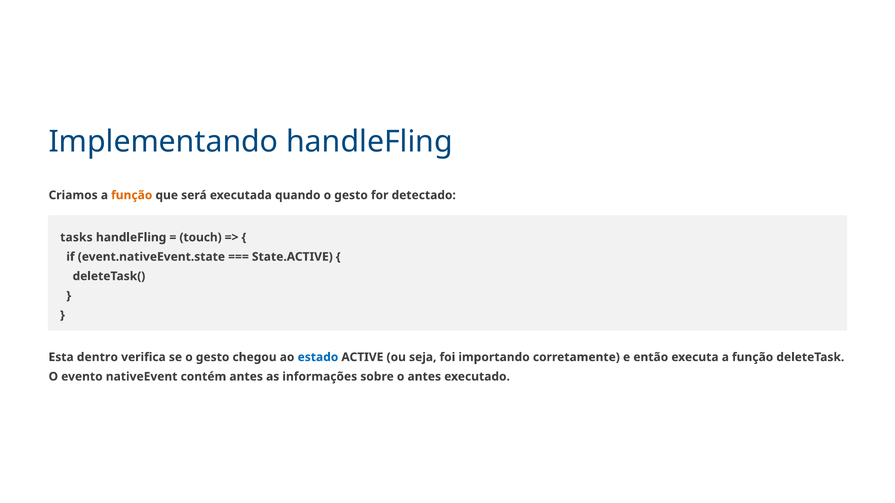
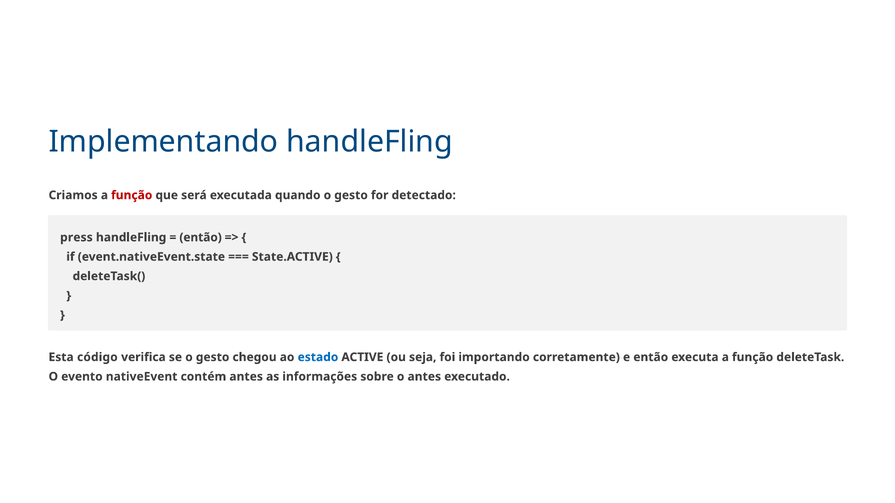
função colour: orange -> red (132, 195)
tasks: tasks -> press (76, 238)
touch: touch -> então (201, 238)
dentro: dentro -> código (97, 357)
